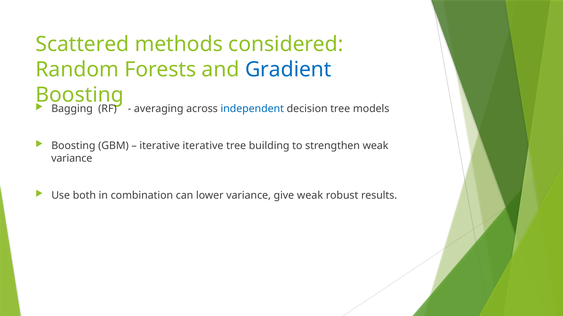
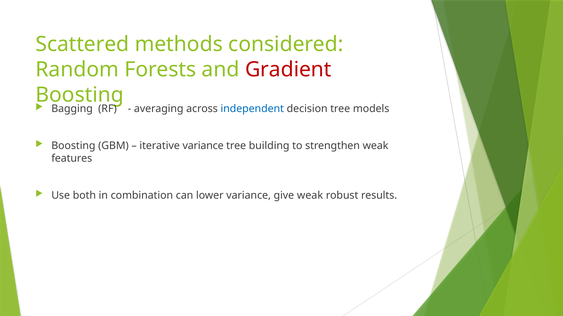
Gradient colour: blue -> red (288, 70)
iterative iterative: iterative -> variance (203, 146)
variance: variance -> features (72, 159)
